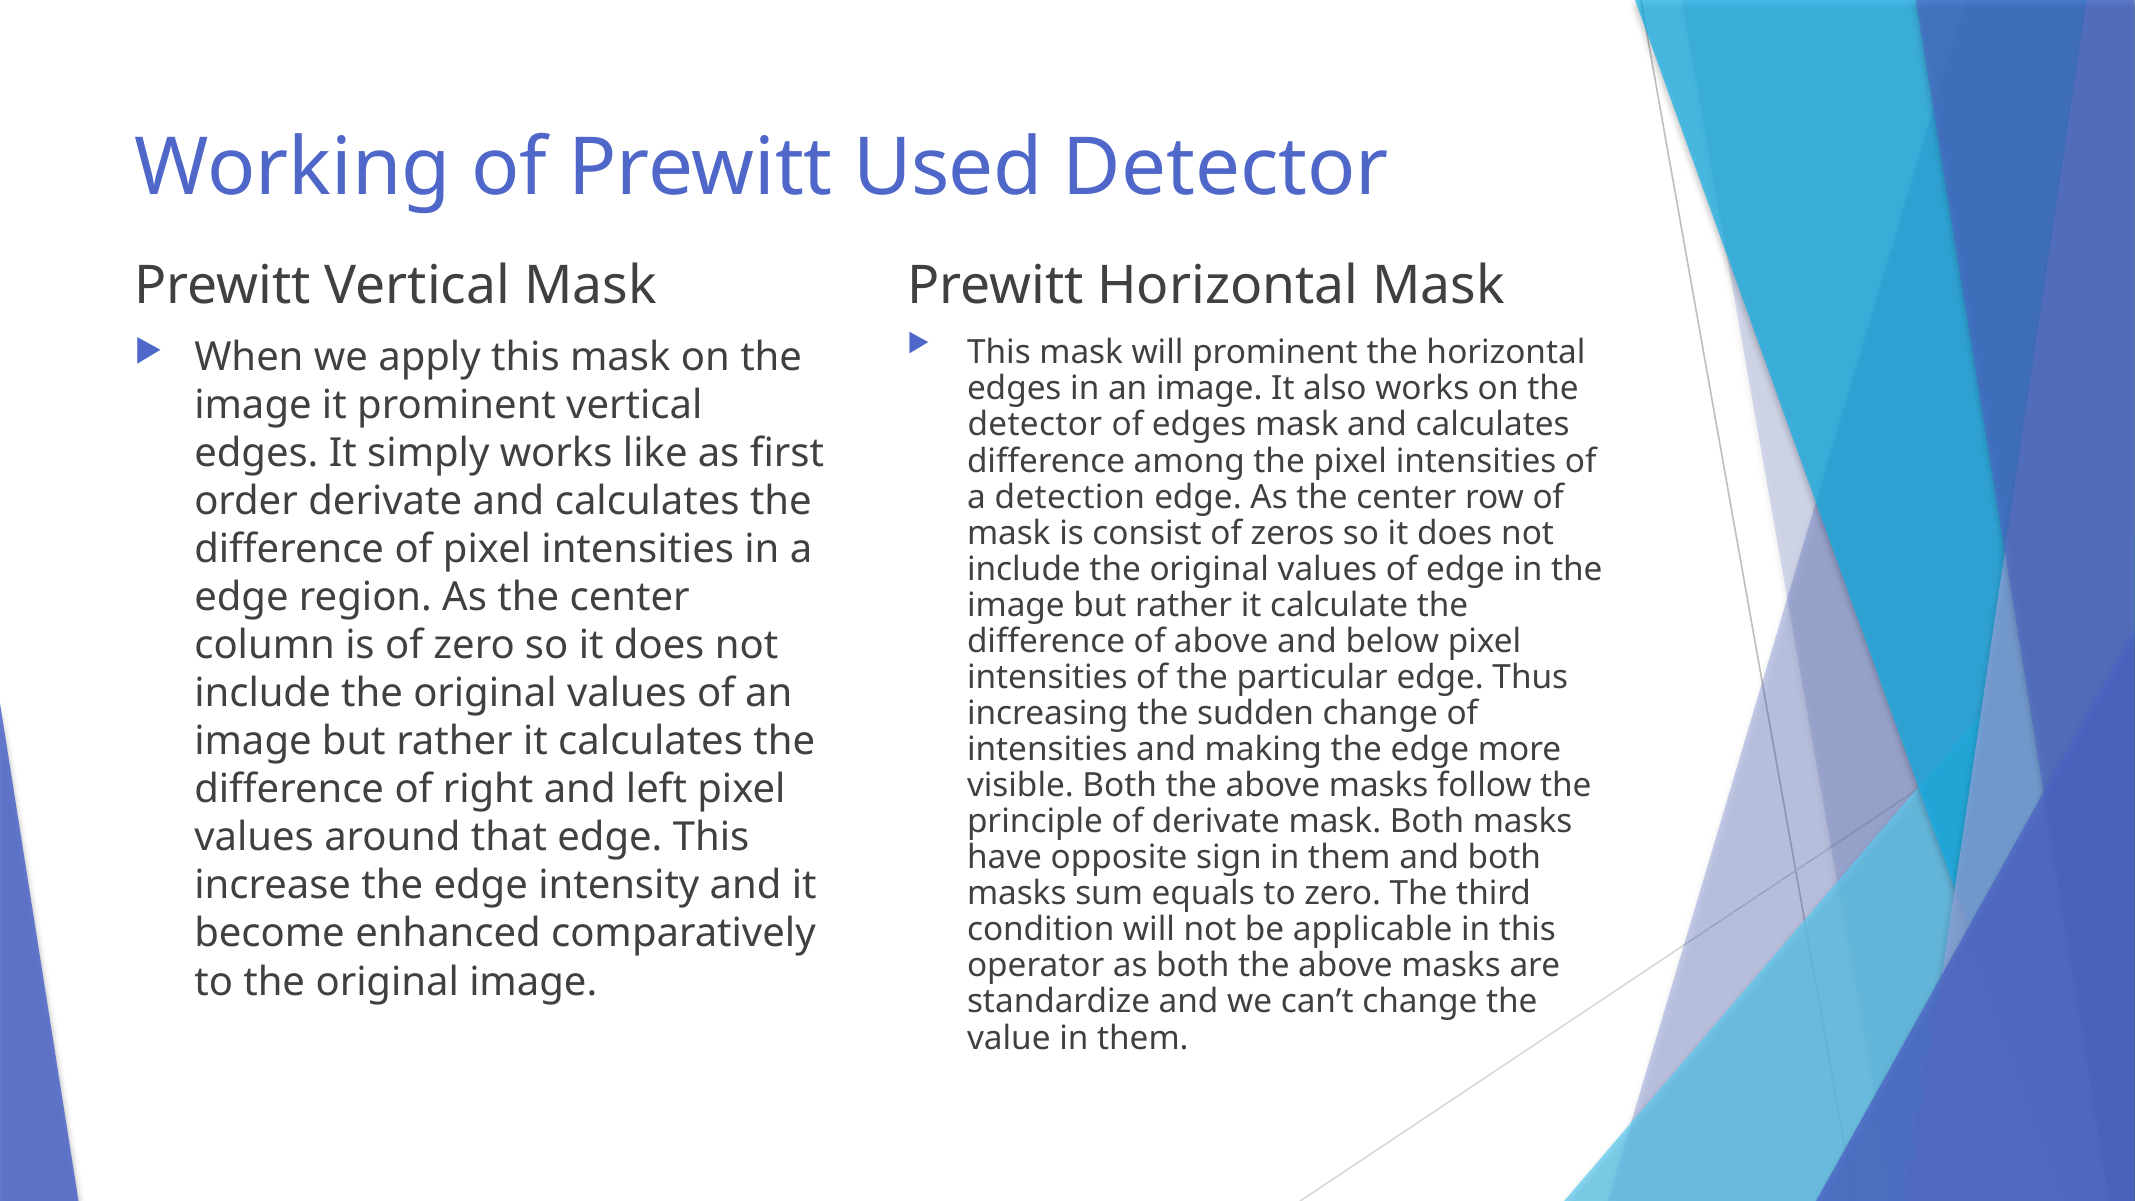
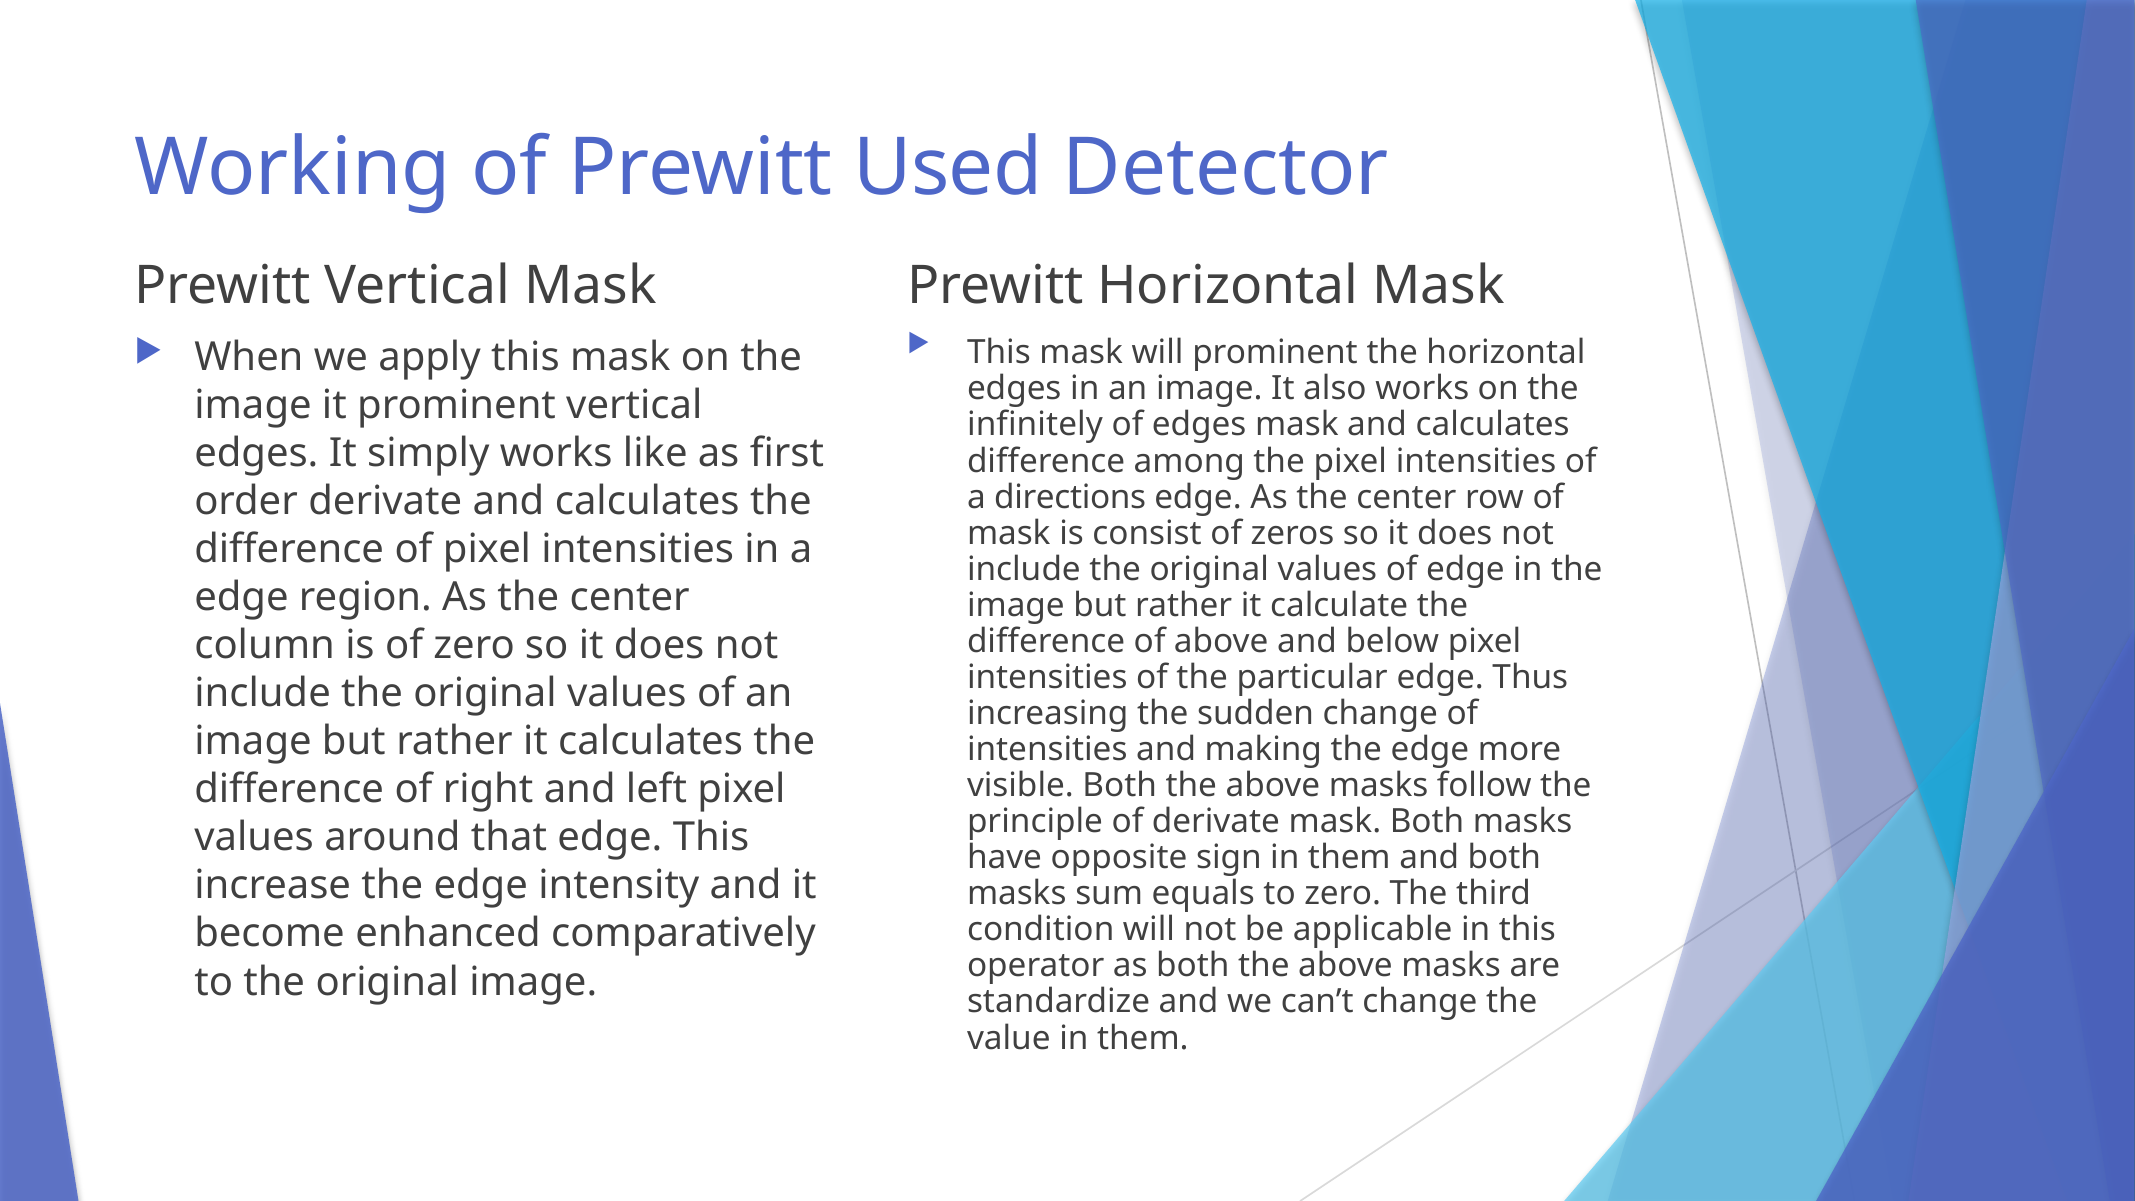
detector: detector -> infinitely (1035, 425)
detection: detection -> directions (1070, 497)
